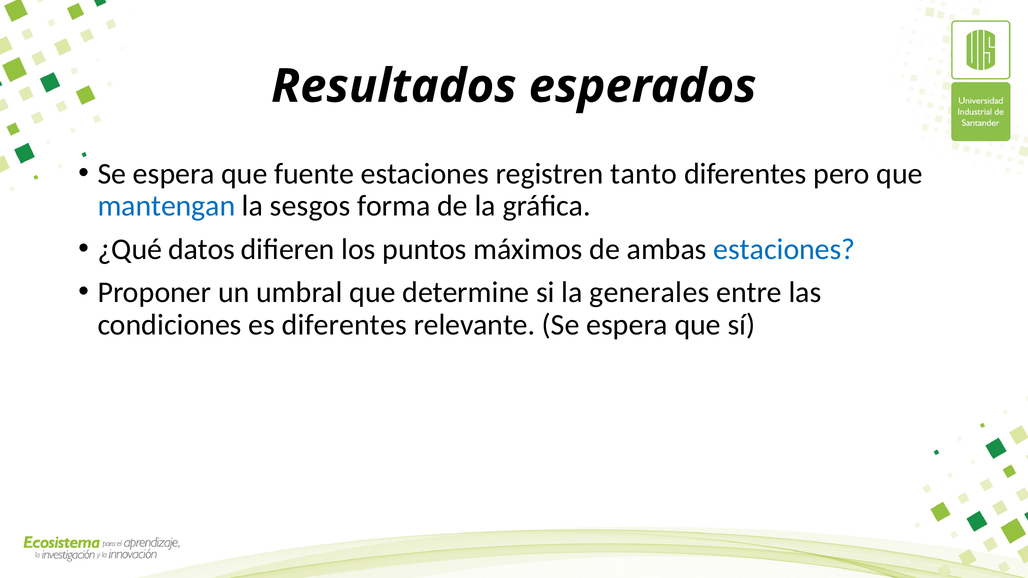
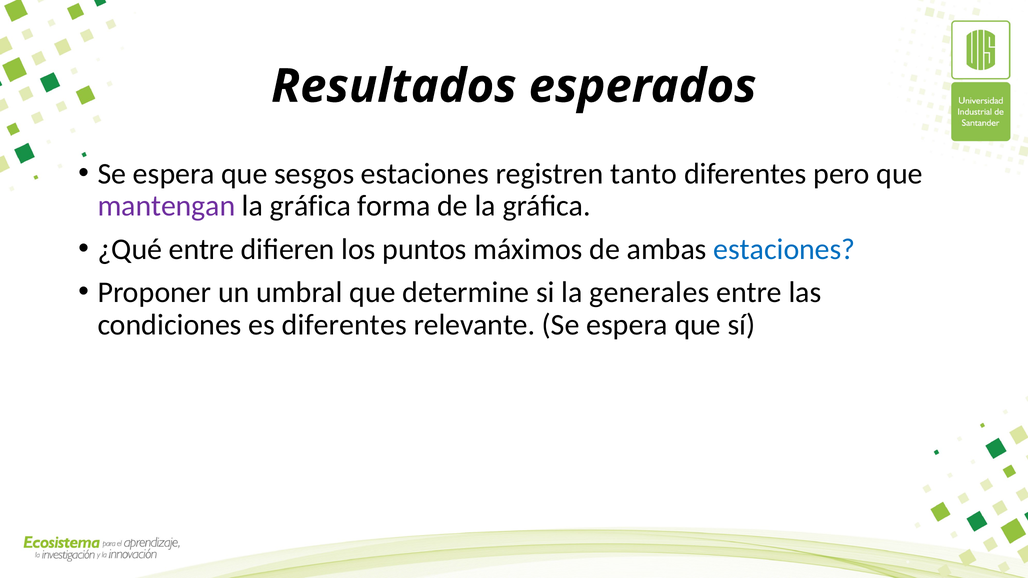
fuente: fuente -> sesgos (314, 174)
mantengan colour: blue -> purple (167, 206)
sesgos: sesgos -> gráfica (310, 206)
¿Qué datos: datos -> entre (202, 249)
